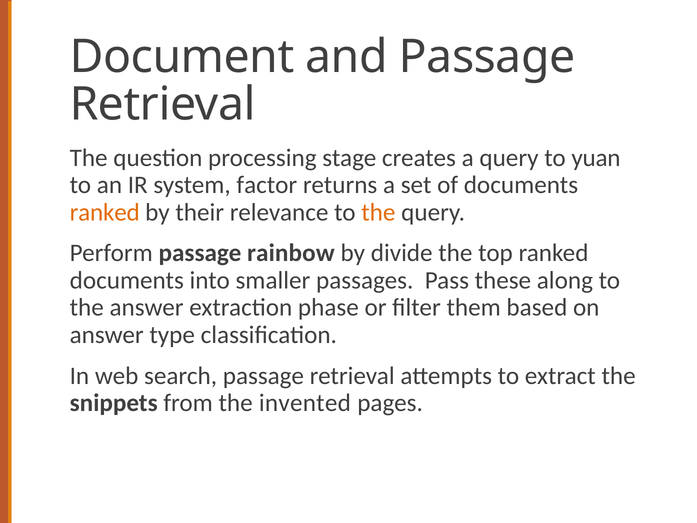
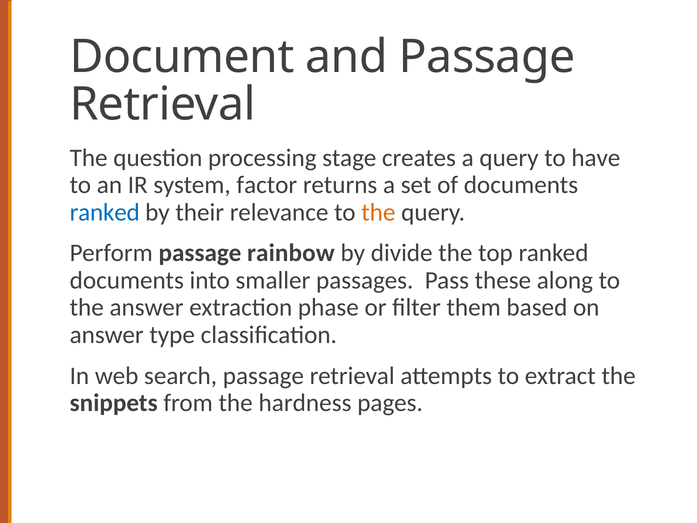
yuan: yuan -> have (596, 158)
ranked colour: orange -> blue (105, 212)
invented: invented -> hardness (305, 403)
